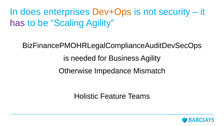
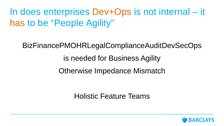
security: security -> internal (174, 12)
has colour: purple -> orange (17, 23)
Scaling: Scaling -> People (67, 23)
